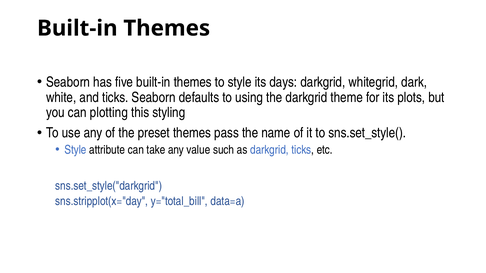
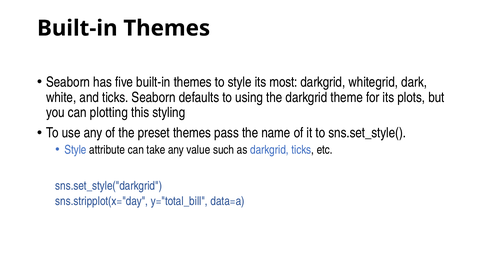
days: days -> most (283, 82)
